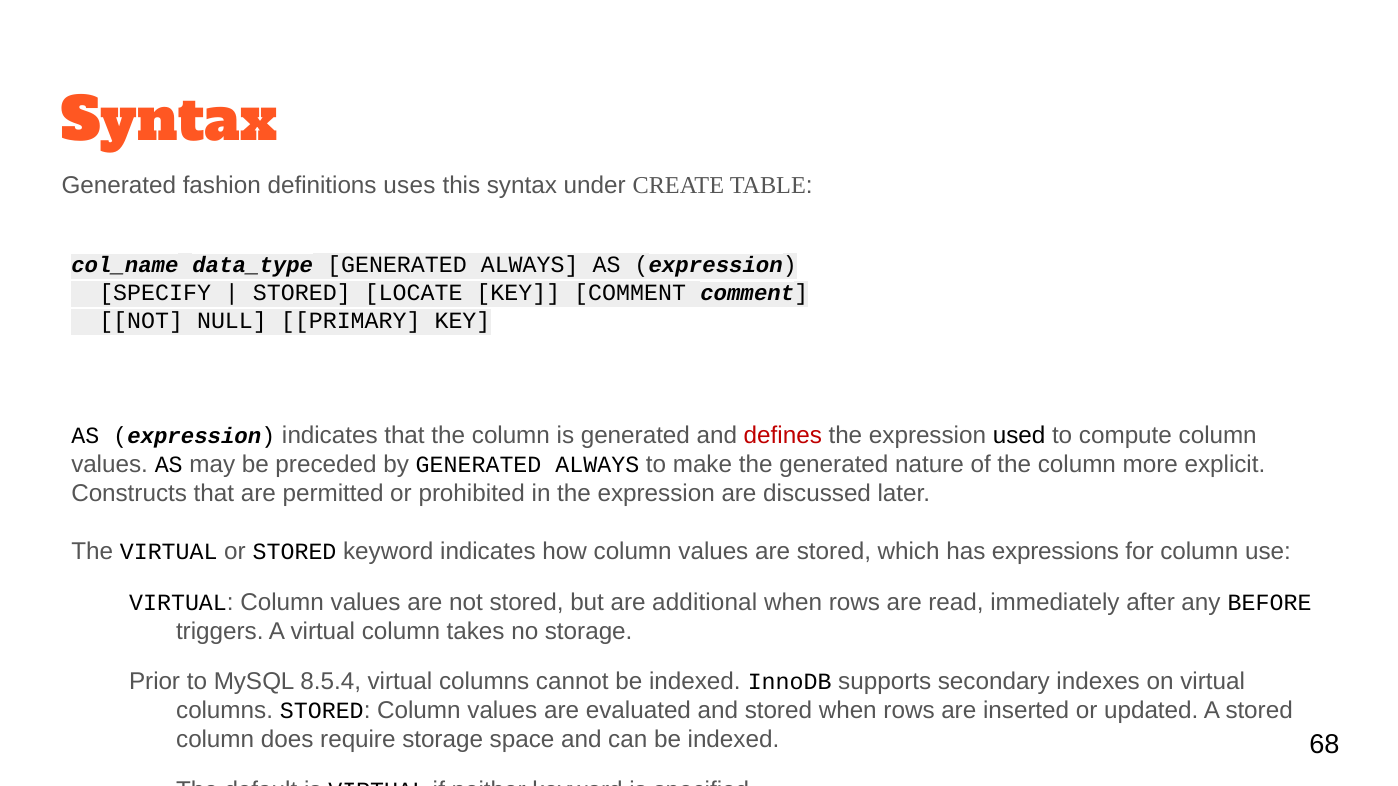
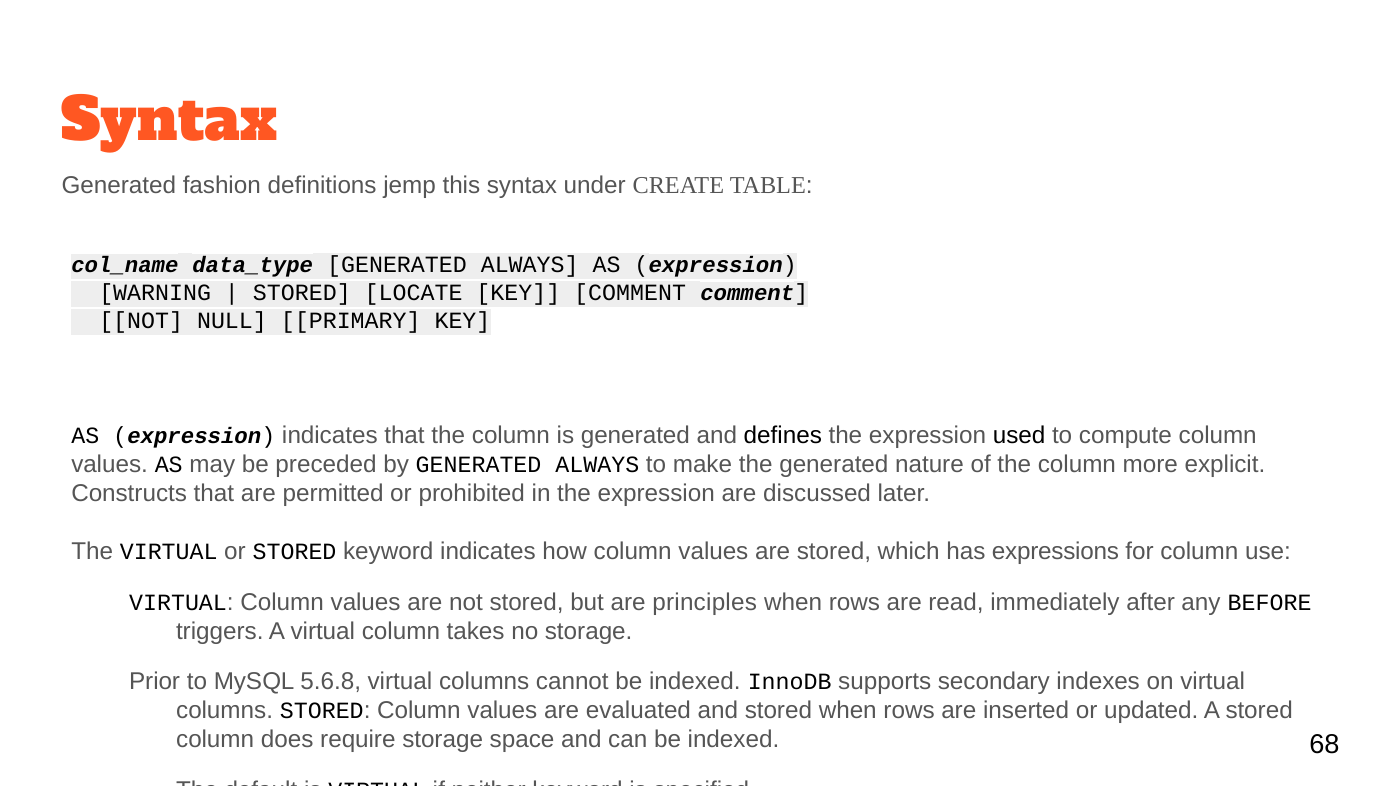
uses: uses -> jemp (410, 186)
SPECIFY: SPECIFY -> WARNING (155, 293)
defines colour: red -> black (783, 435)
additional: additional -> principles (705, 602)
8.5.4: 8.5.4 -> 5.6.8 (331, 682)
